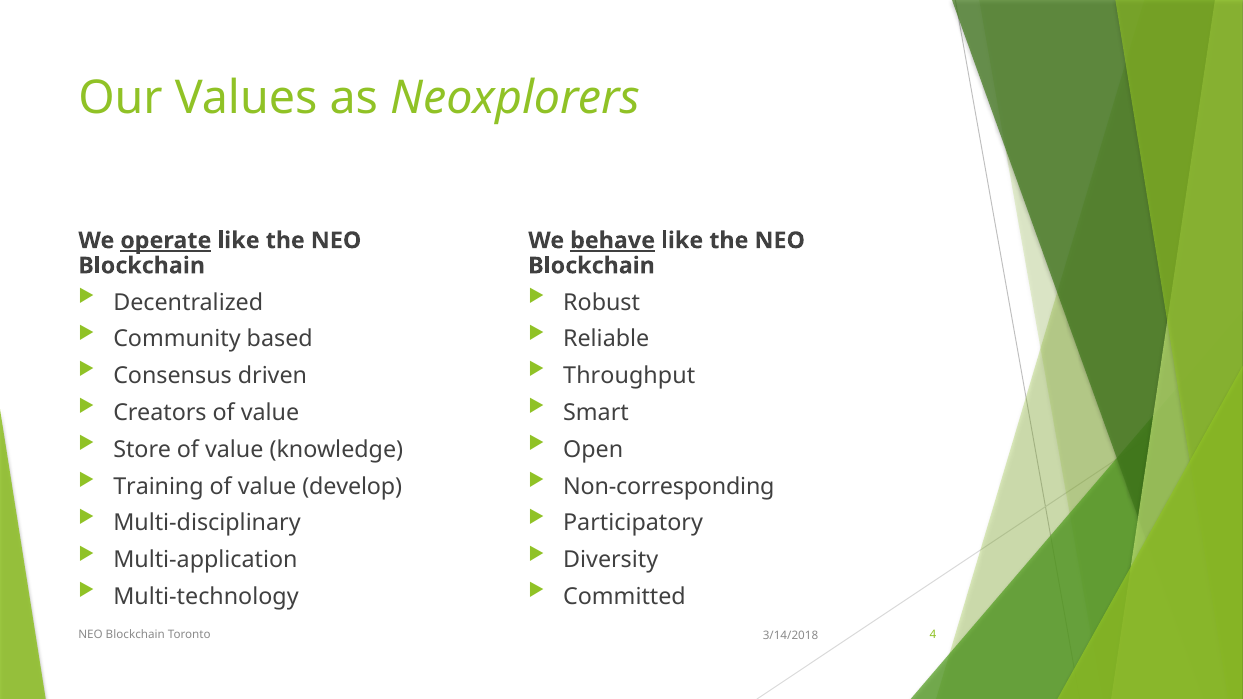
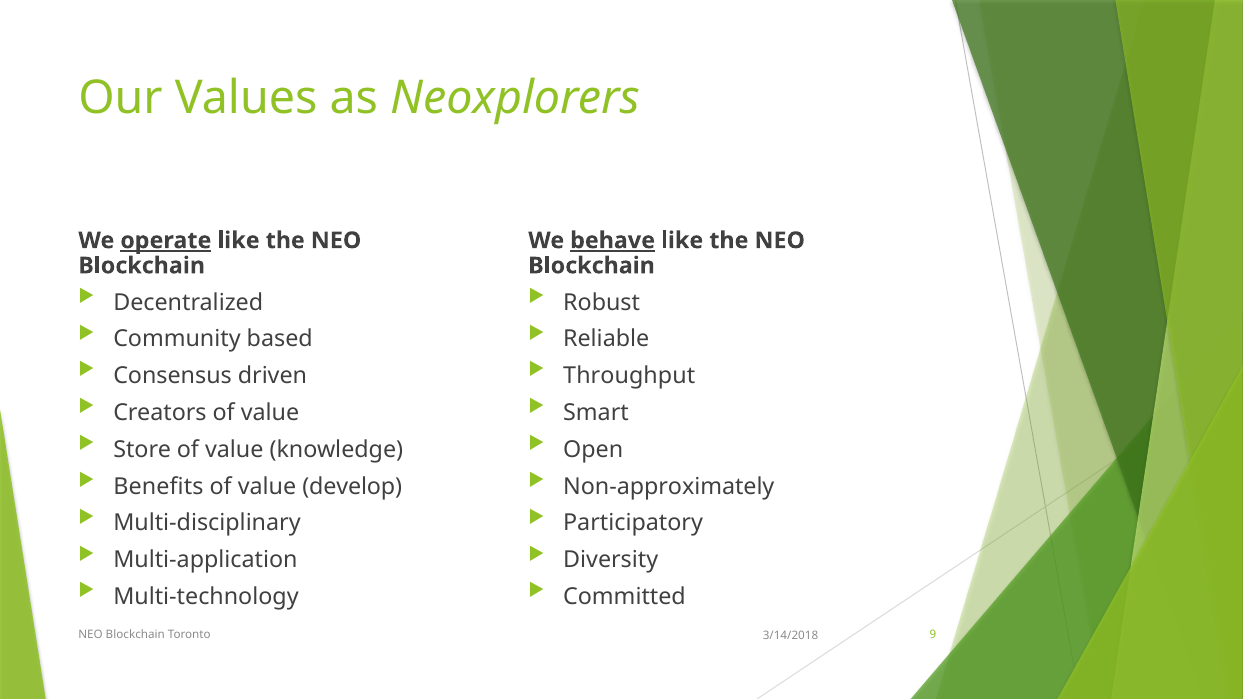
Training: Training -> Benefits (158, 487)
Non-corresponding: Non-corresponding -> Non-approximately (669, 487)
4: 4 -> 9 (933, 634)
